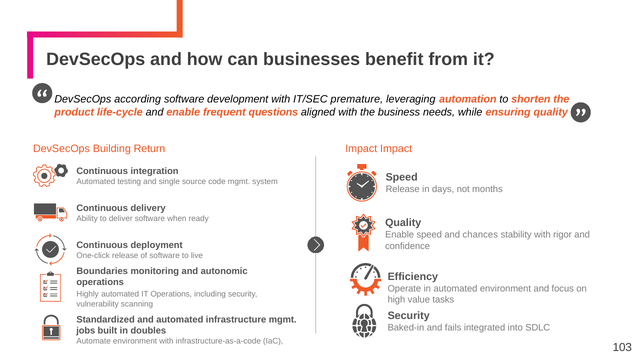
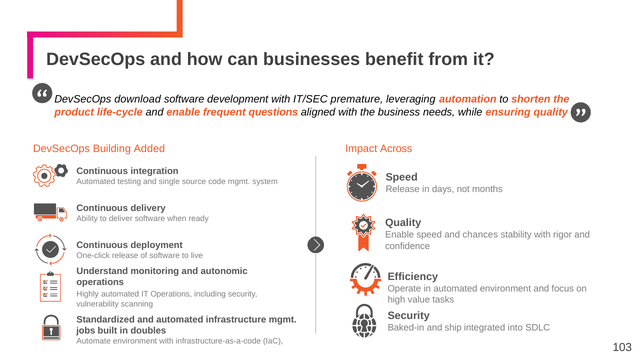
according: according -> download (138, 99)
Return: Return -> Added (149, 149)
Impact Impact: Impact -> Across (396, 149)
Boundaries: Boundaries -> Understand (102, 271)
fails: fails -> ship (453, 327)
